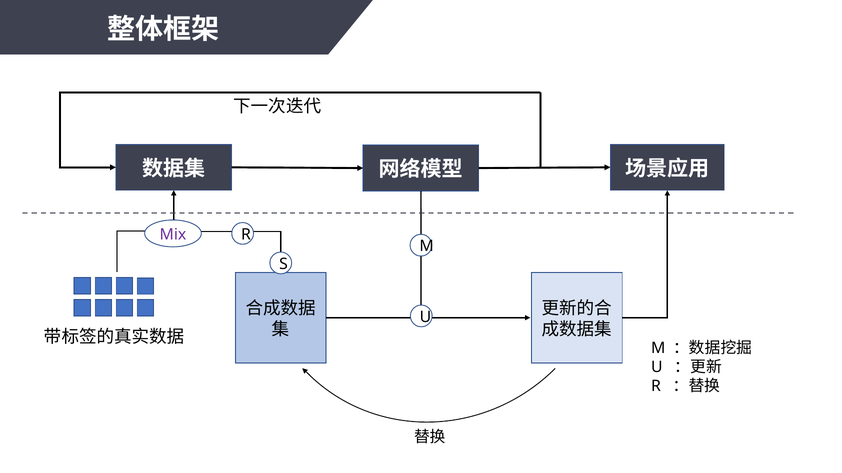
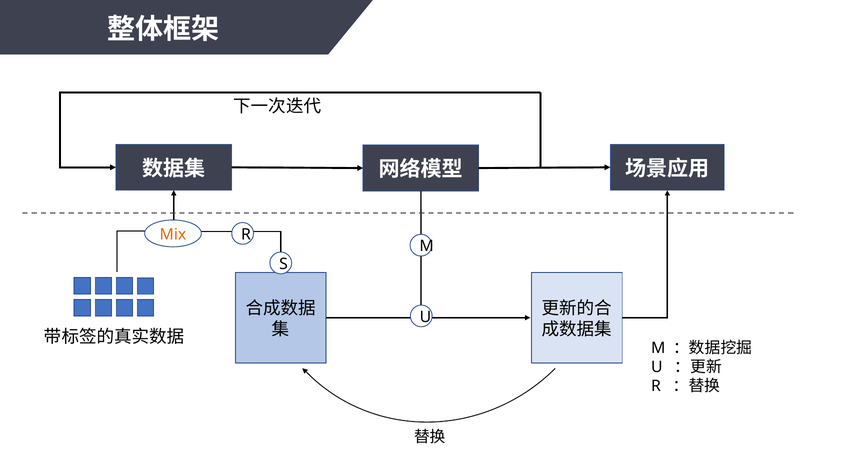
Mix colour: purple -> orange (173, 235)
